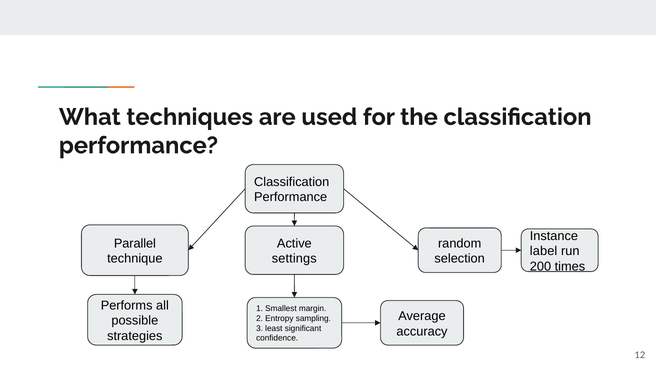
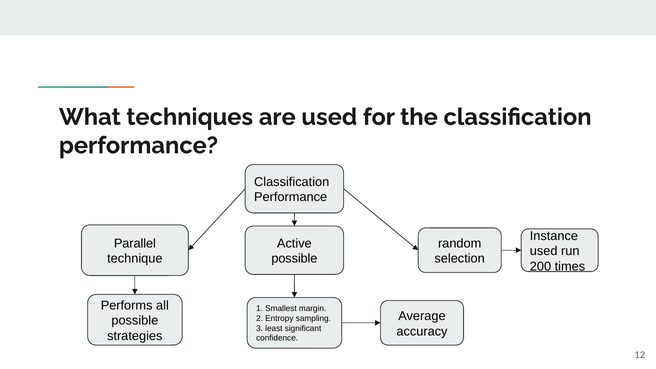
label: label -> used (544, 251)
settings: settings -> possible (294, 259)
